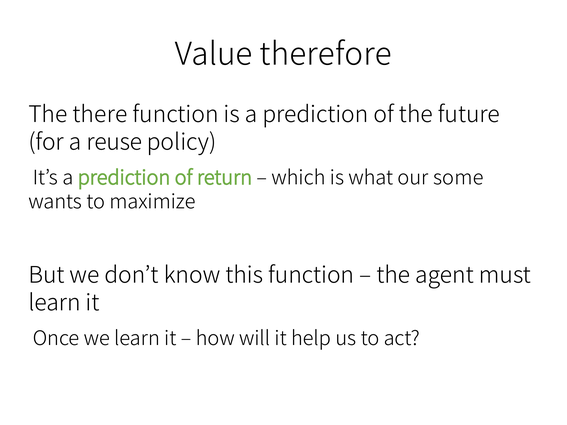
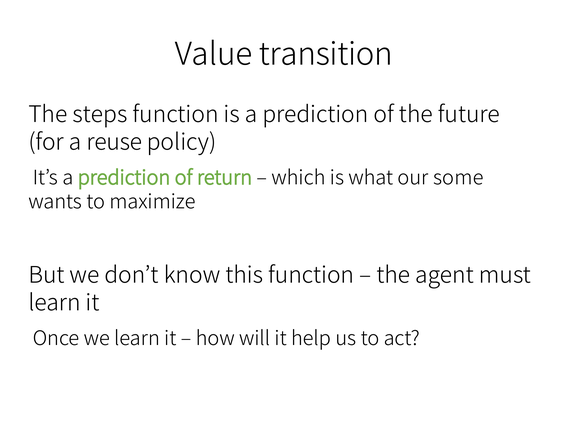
therefore: therefore -> transition (326, 55)
there: there -> steps (100, 115)
